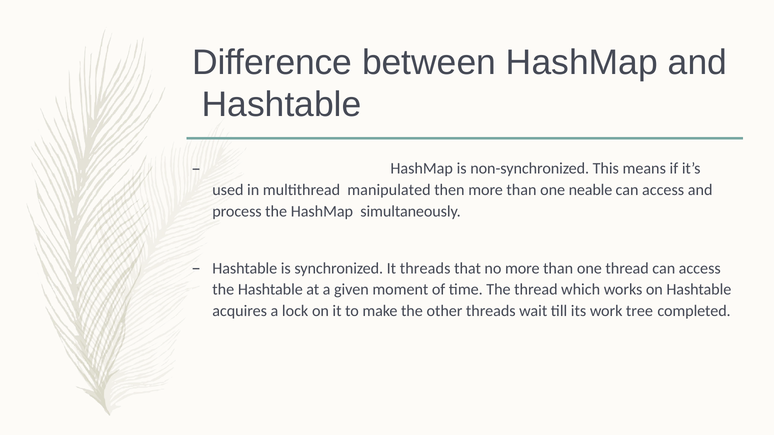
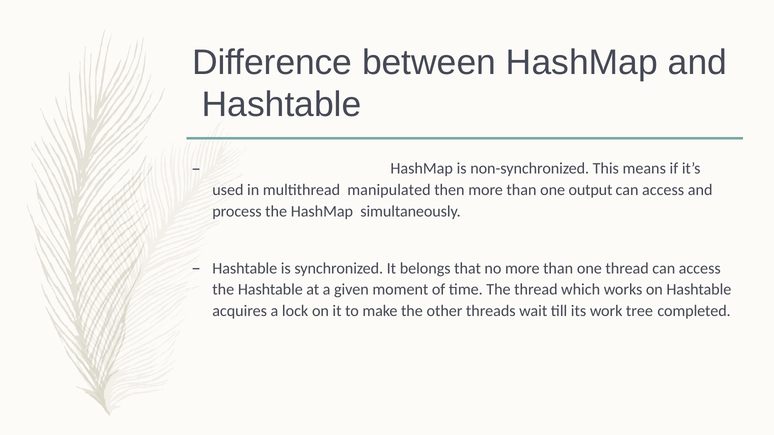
neable: neable -> output (590, 190)
It threads: threads -> belongs (425, 268)
